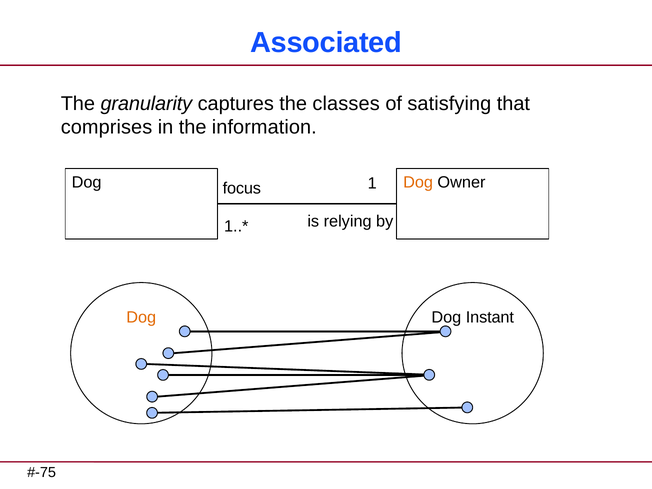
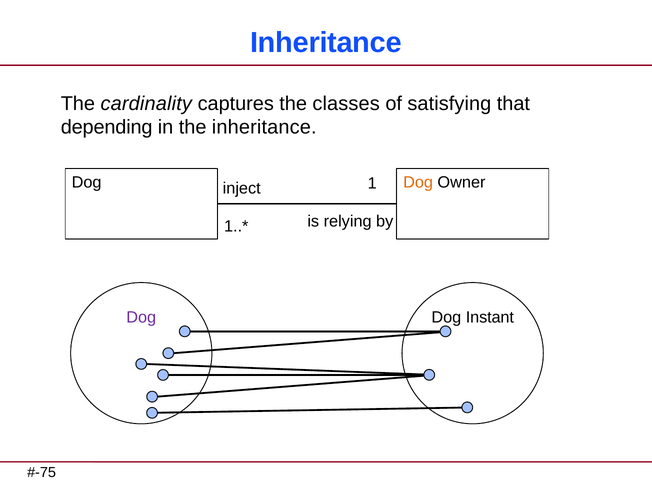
Associated: Associated -> Inheritance (326, 43)
granularity: granularity -> cardinality (146, 103)
comprises: comprises -> depending (107, 127)
the information: information -> inheritance (264, 127)
focus: focus -> inject (242, 189)
Dog colour: orange -> purple (141, 317)
